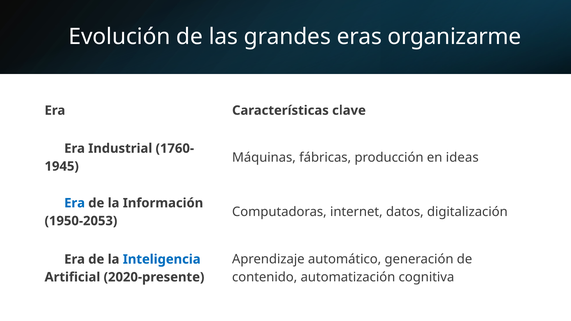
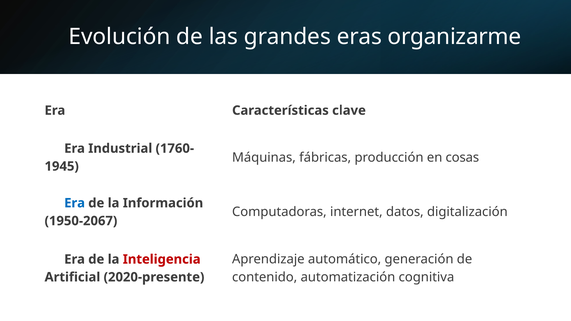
ideas: ideas -> cosas (462, 157)
1950-2053: 1950-2053 -> 1950-2067 (81, 221)
Inteligencia colour: blue -> red (162, 259)
